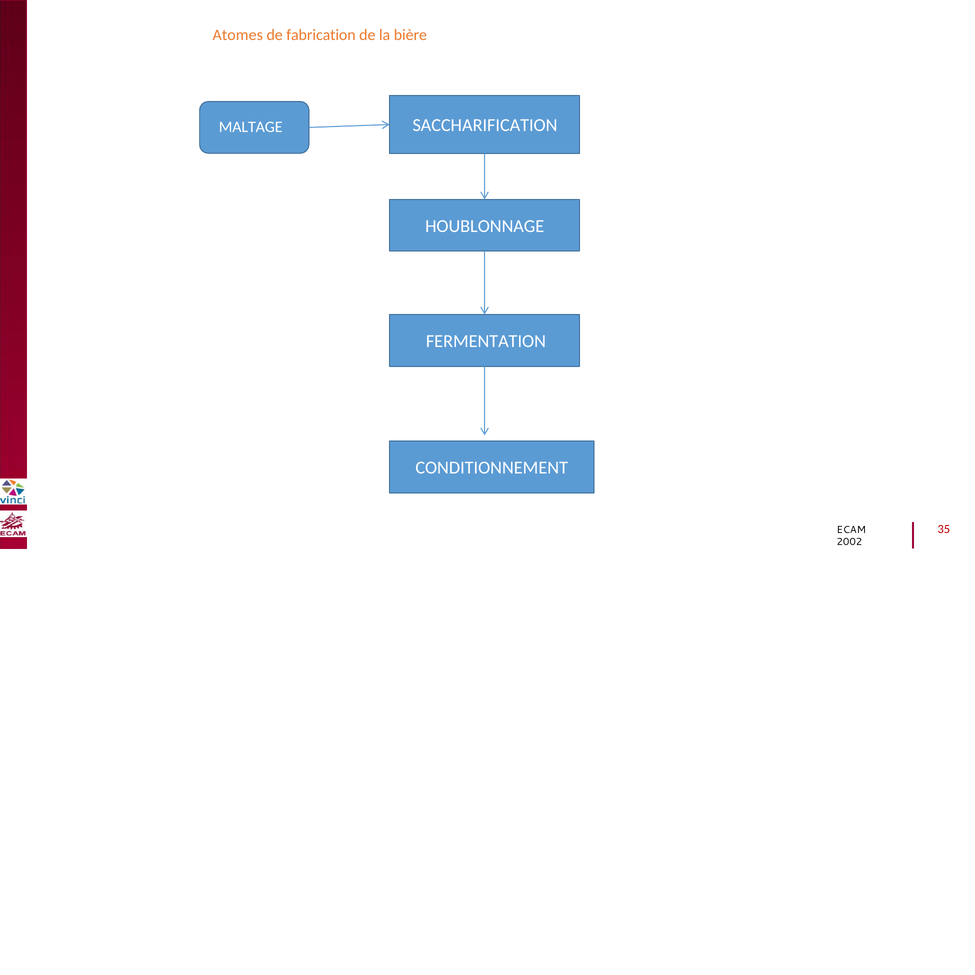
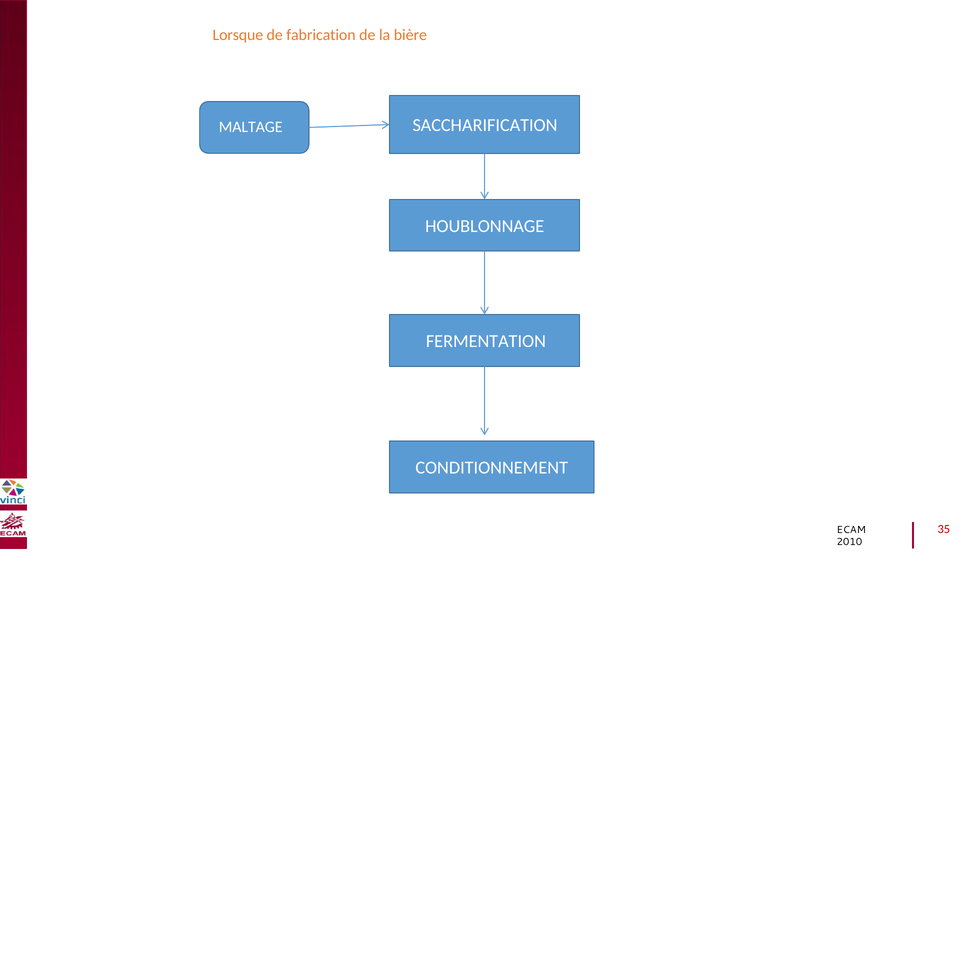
Atomes: Atomes -> Lorsque (238, 35)
2002: 2002 -> 2010 (849, 542)
